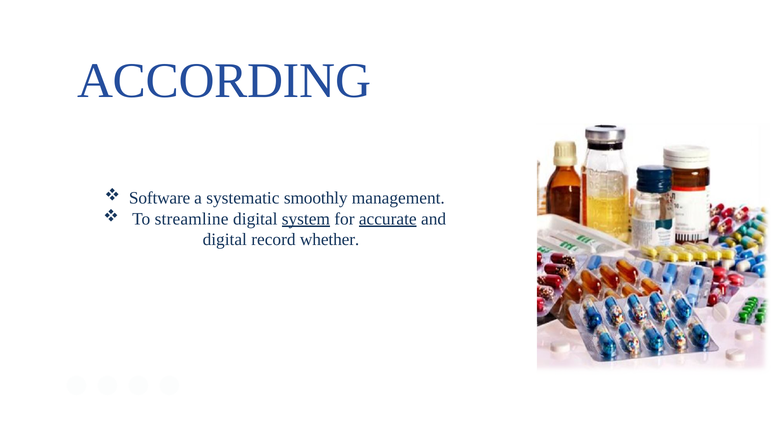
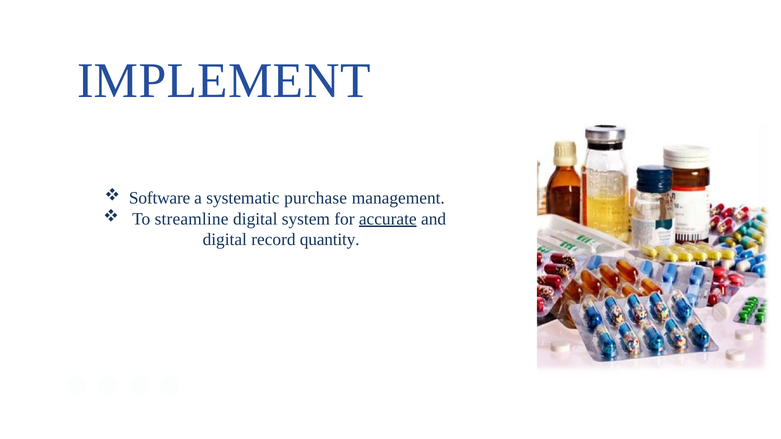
ACCORDING: ACCORDING -> IMPLEMENT (224, 81)
smoothly: smoothly -> purchase (316, 198)
system underline: present -> none (306, 219)
whether: whether -> quantity (330, 240)
